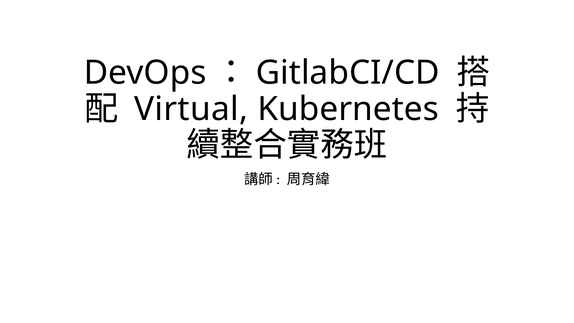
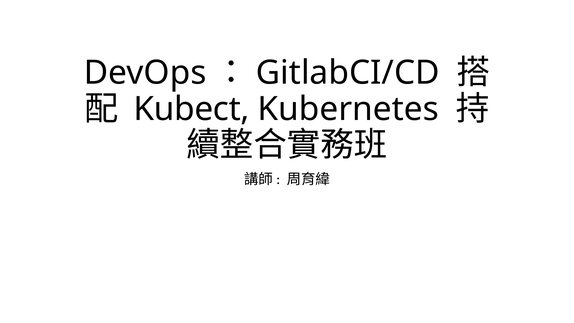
Virtual: Virtual -> Kubect (191, 109)
